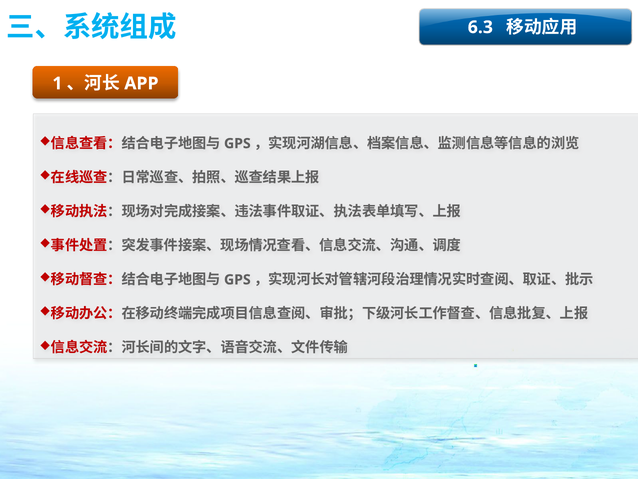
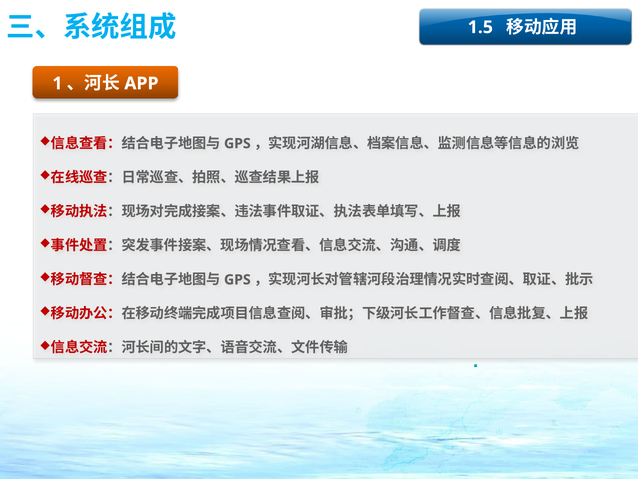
6.3: 6.3 -> 1.5 (480, 27)
